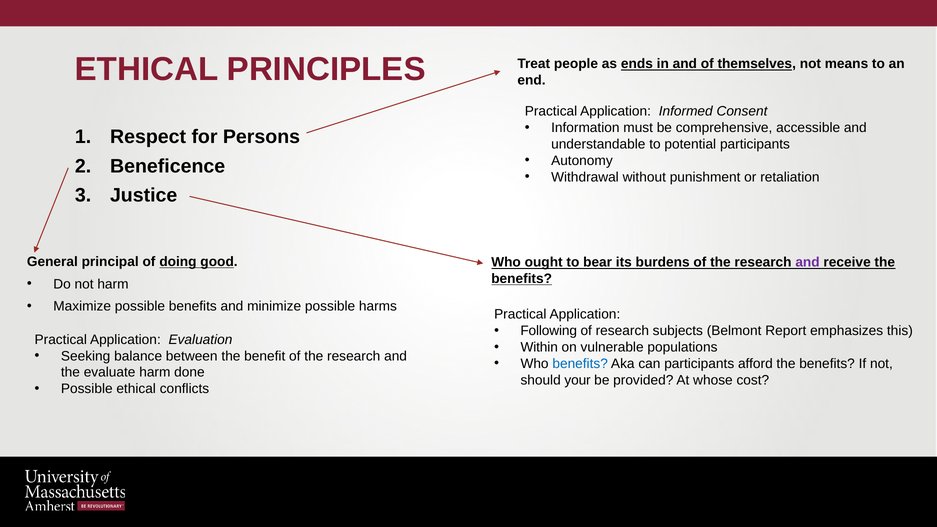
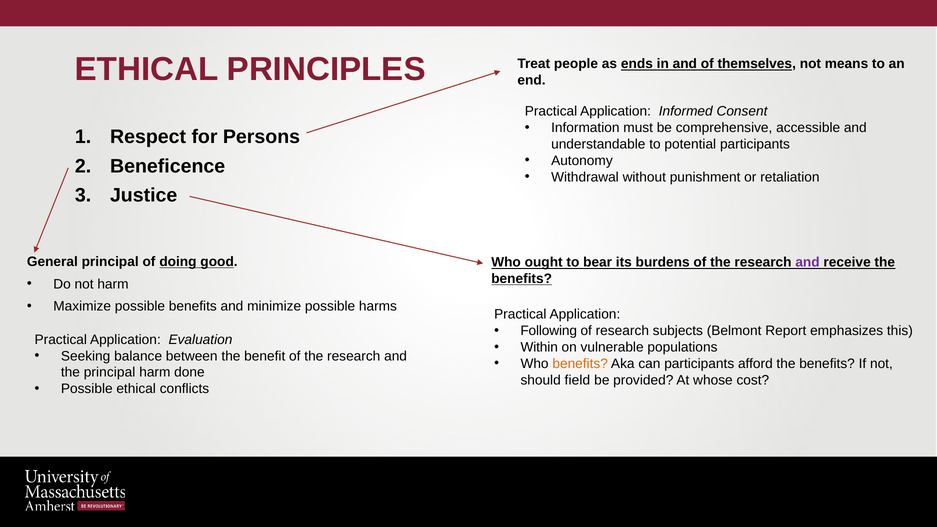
benefits colour: blue -> orange (580, 364)
the evaluate: evaluate -> principal (110, 372)
your: your -> field (577, 380)
